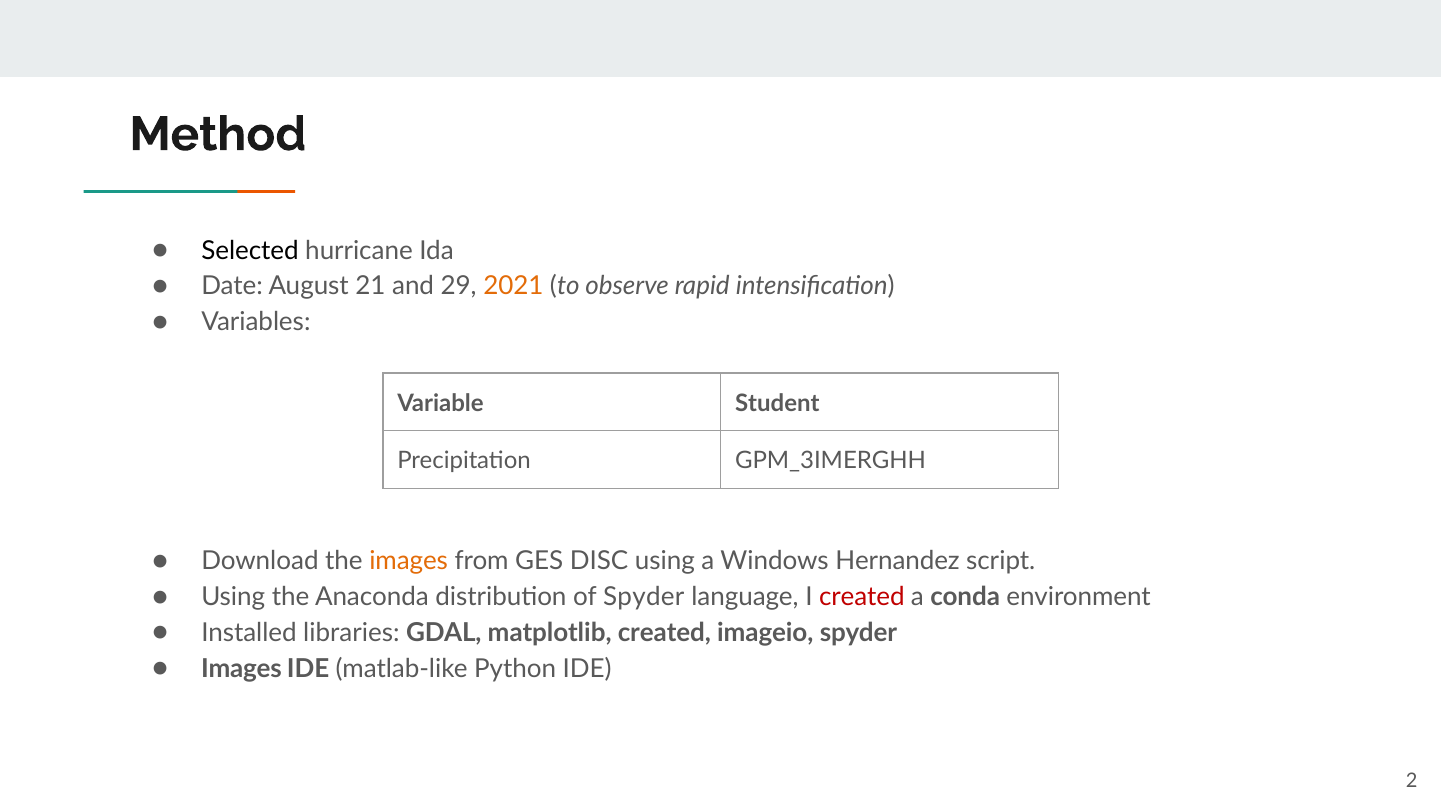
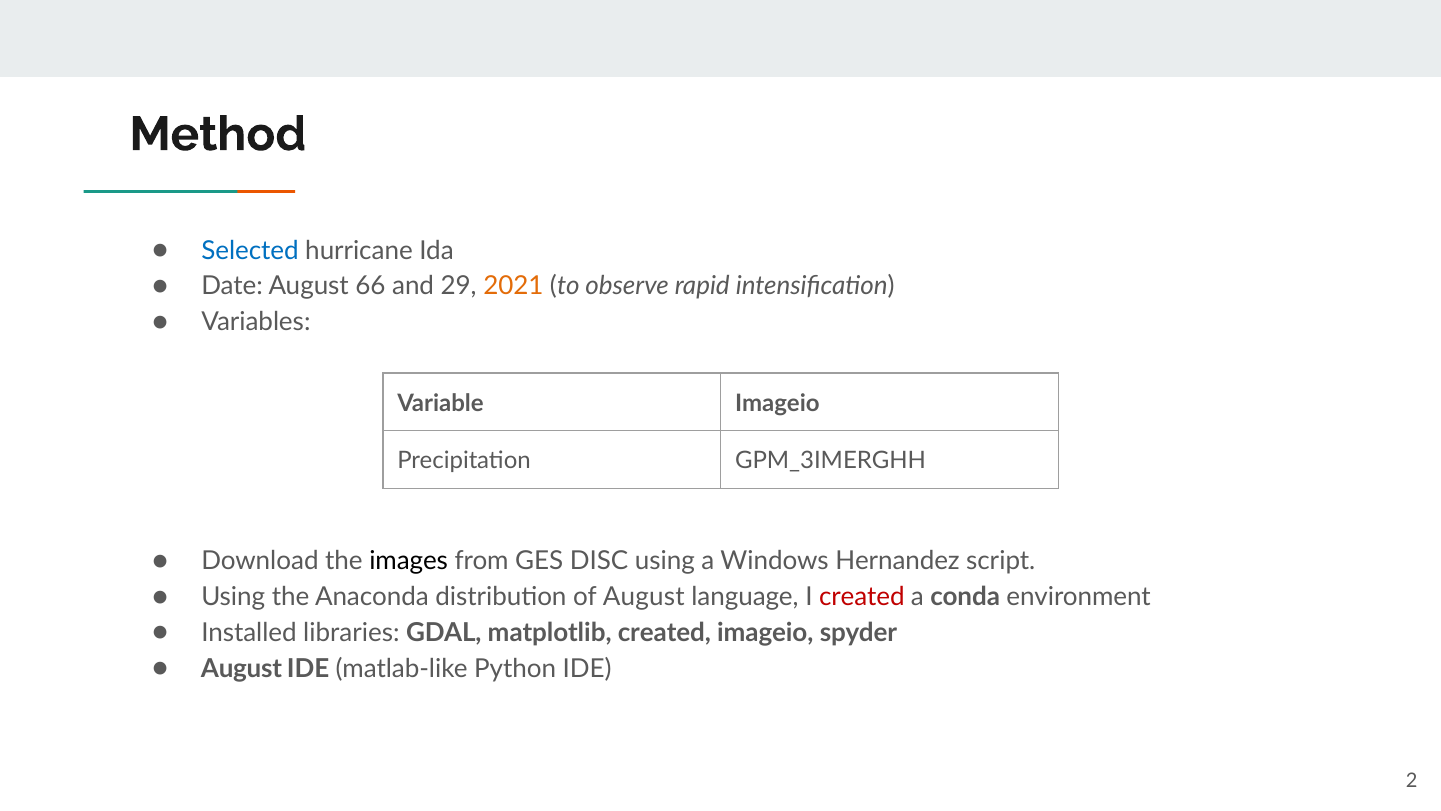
Selected colour: black -> blue (250, 251)
21: 21 -> 66 (370, 286)
Variable Student: Student -> Imageio (777, 403)
images colour: orange -> black (409, 561)
of Spyder: Spyder -> August (644, 597)
Images: Images -> August (241, 668)
